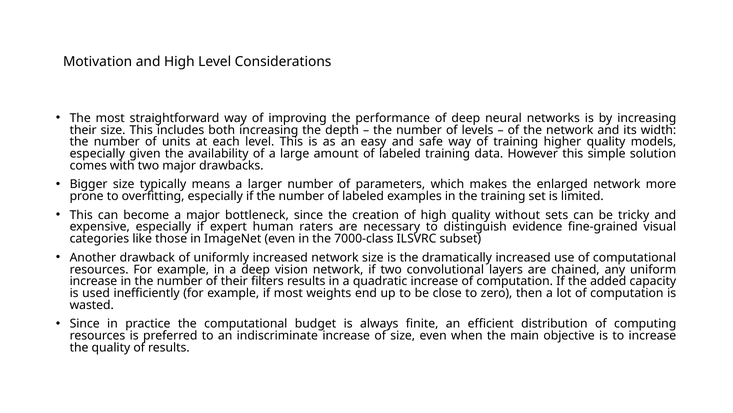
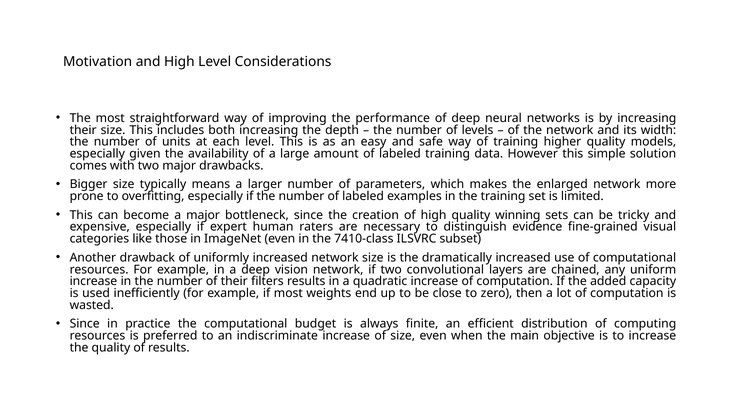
without: without -> winning (518, 215)
7000-class: 7000-class -> 7410-class (364, 238)
